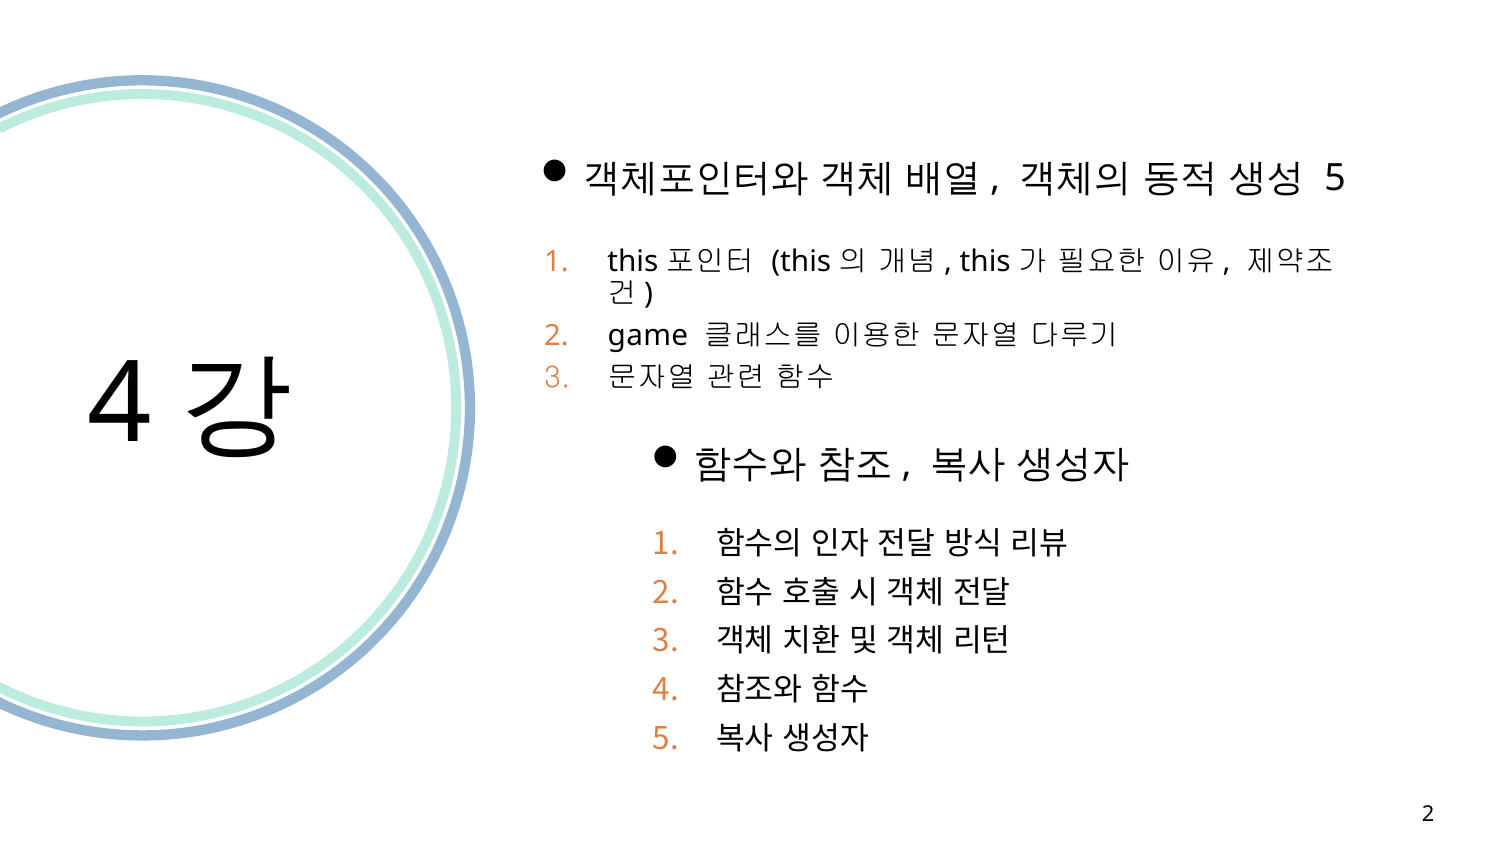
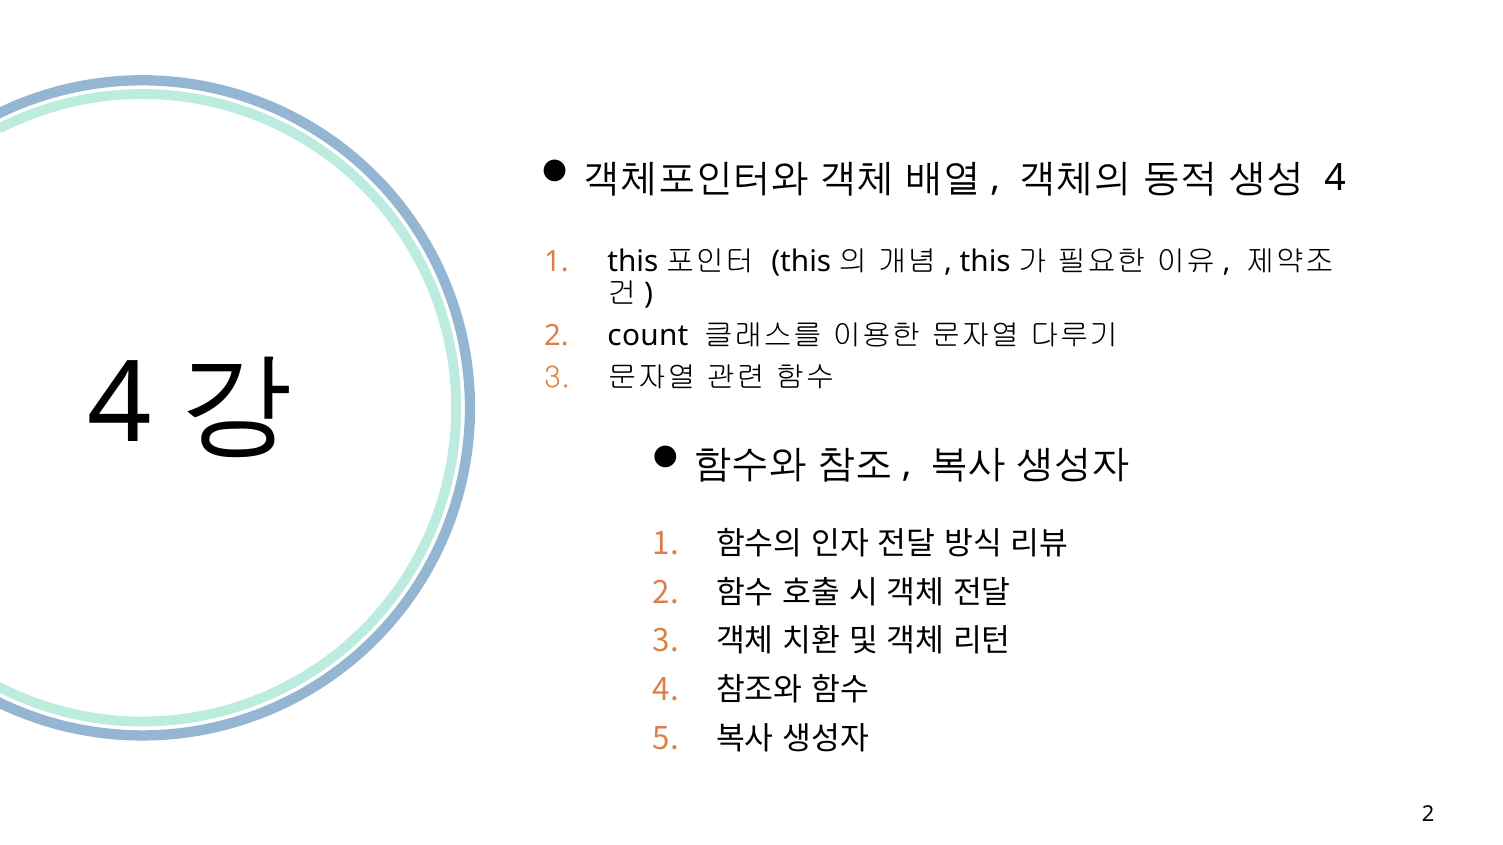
5: 5 -> 4 (1335, 178)
game: game -> count (648, 336)
